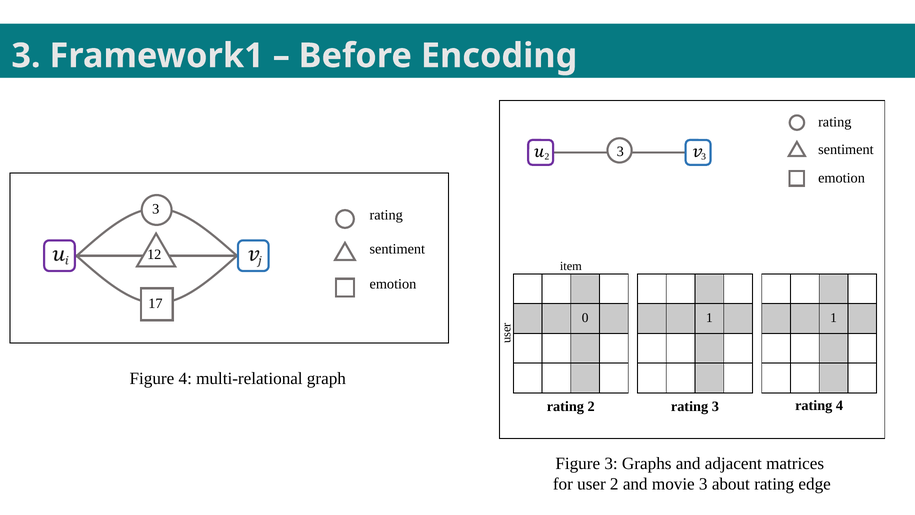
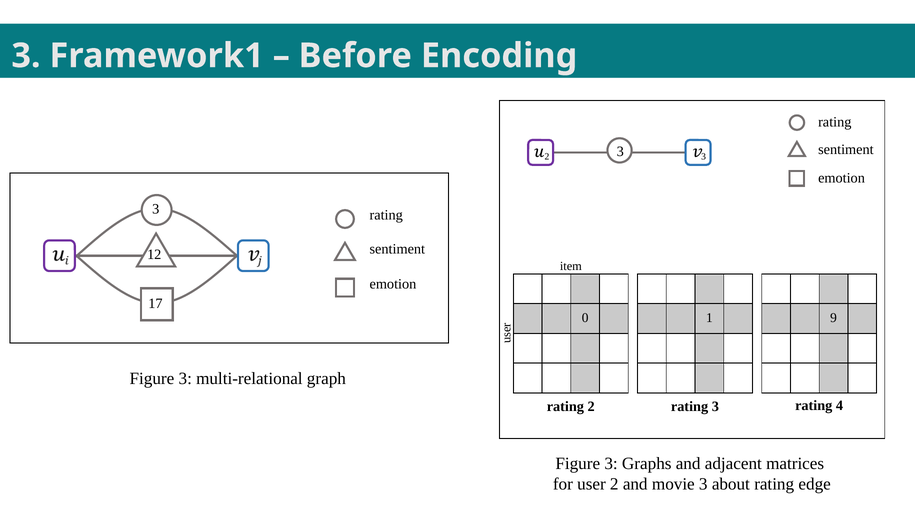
1 1: 1 -> 9 (834, 318)
4: 4 -> 3 (185, 379)
